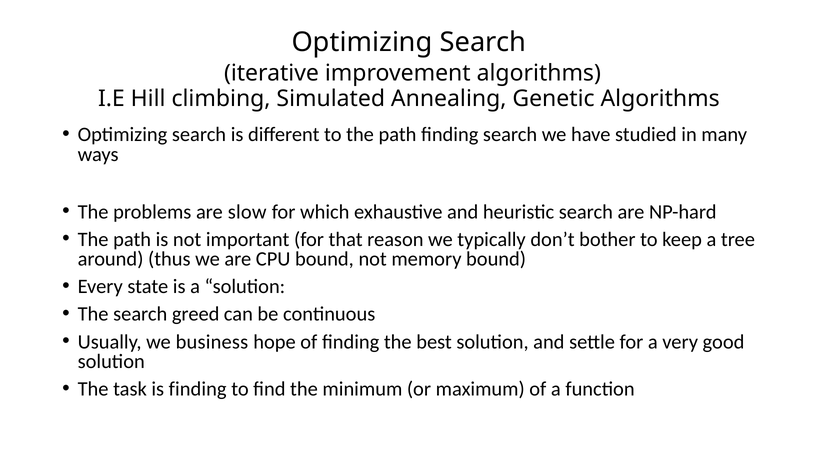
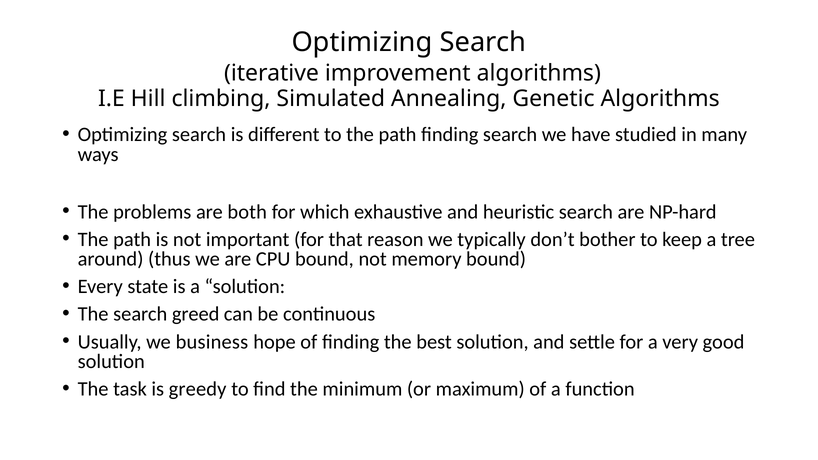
slow: slow -> both (247, 212)
is finding: finding -> greedy (198, 389)
